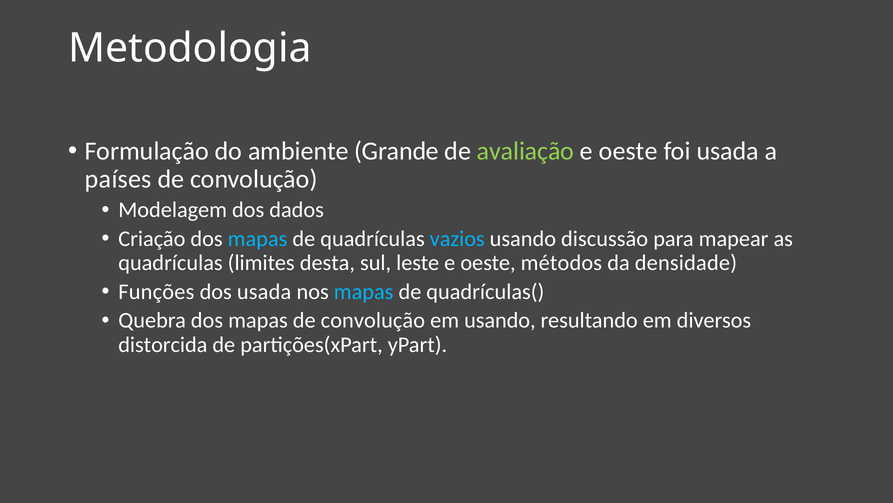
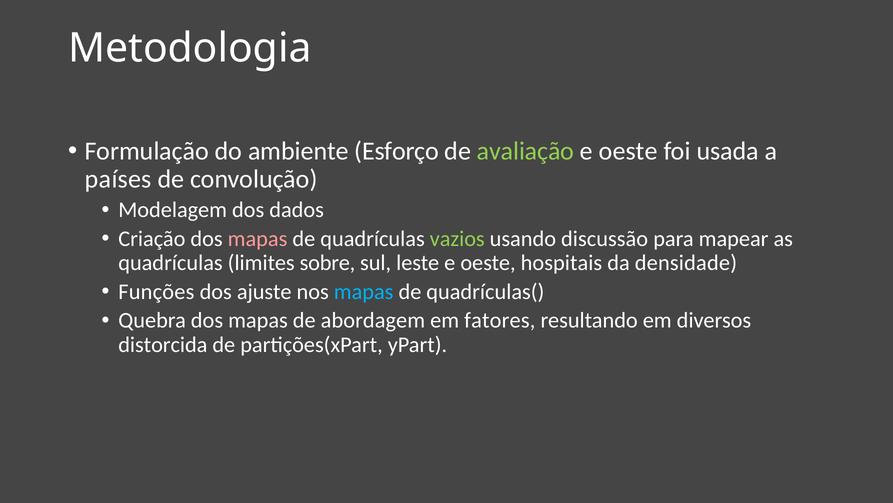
Grande: Grande -> Esforço (397, 151)
mapas colour: light blue -> pink (258, 239)
vazios colour: light blue -> light green (457, 239)
desta: desta -> sobre (327, 263)
métodos: métodos -> hospitais (561, 263)
dos usada: usada -> ajuste (264, 291)
mapas de convolução: convolução -> abordagem (373, 320)
em usando: usando -> fatores (500, 320)
